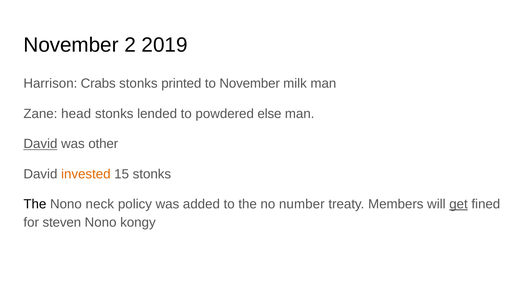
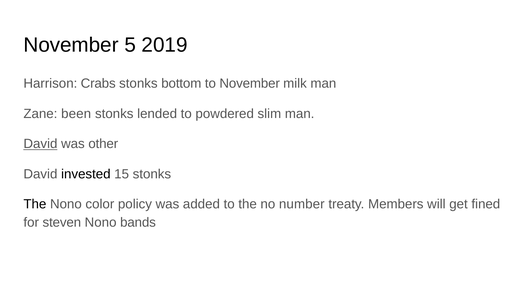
2: 2 -> 5 (130, 45)
printed: printed -> bottom (181, 84)
head: head -> been (76, 114)
else: else -> slim (269, 114)
invested colour: orange -> black (86, 174)
neck: neck -> color (100, 204)
get underline: present -> none (458, 204)
kongy: kongy -> bands (138, 223)
